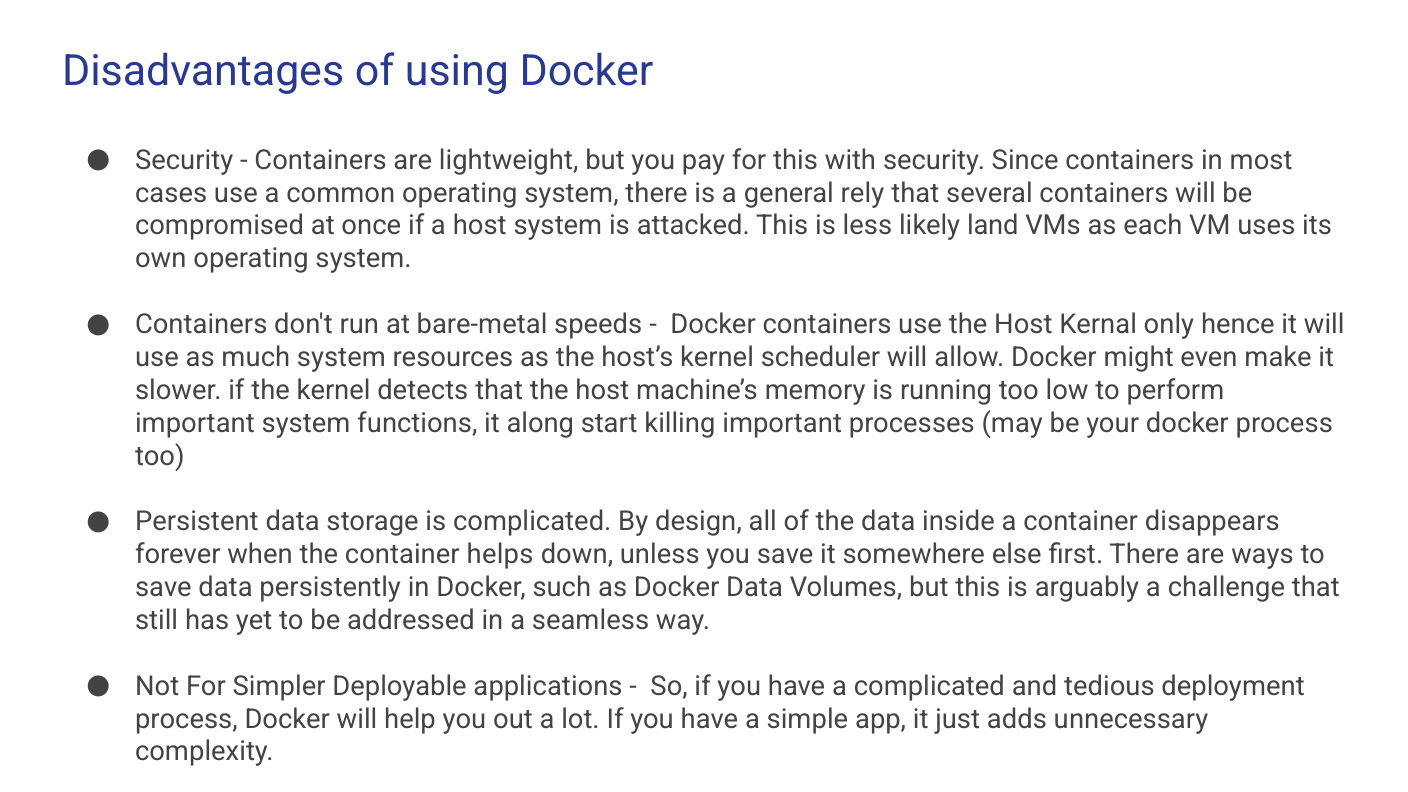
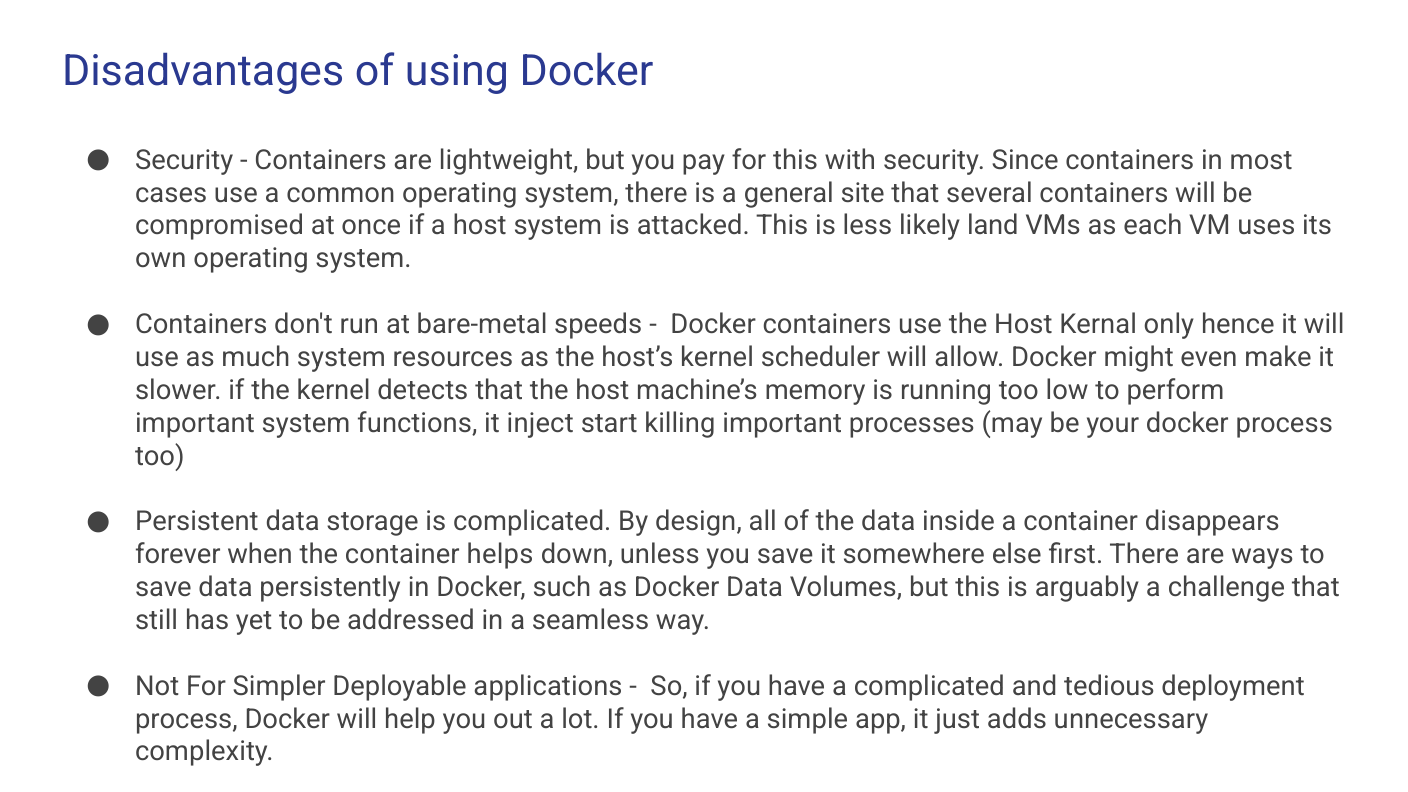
rely: rely -> site (863, 193)
along: along -> inject (540, 423)
